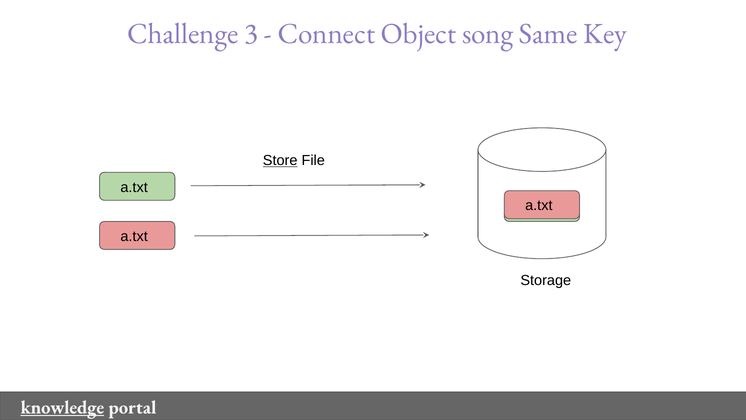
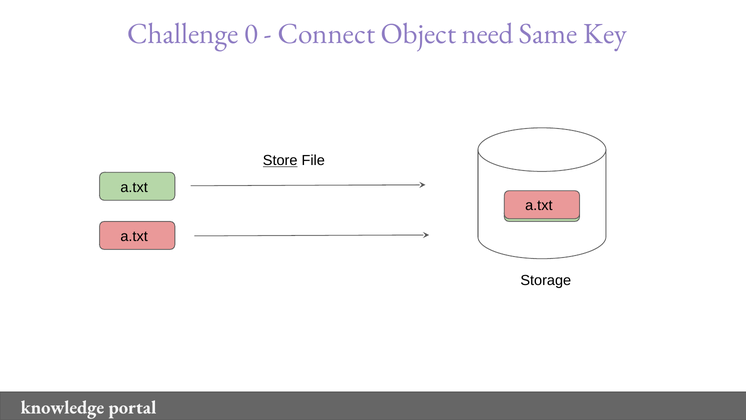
3: 3 -> 0 (251, 34)
song: song -> need (488, 34)
knowledge underline: present -> none (62, 407)
